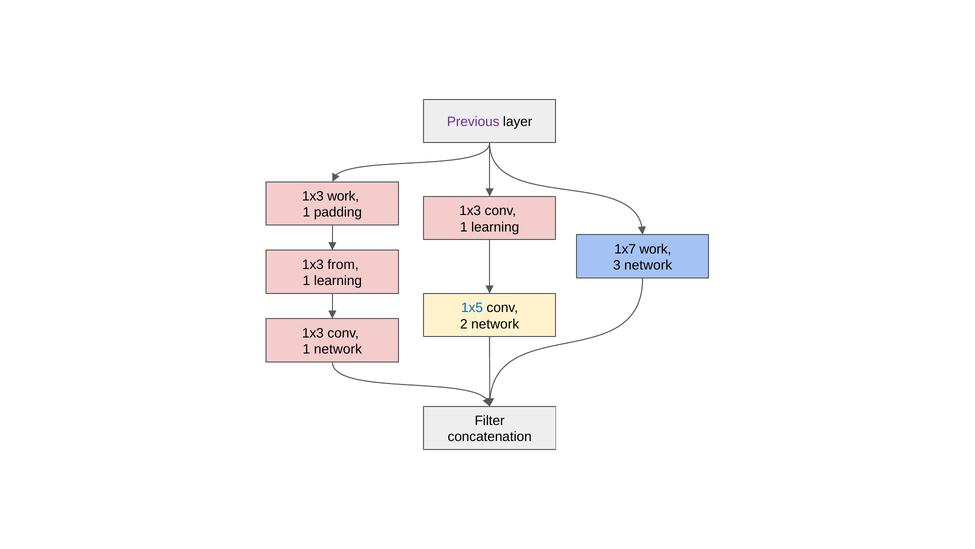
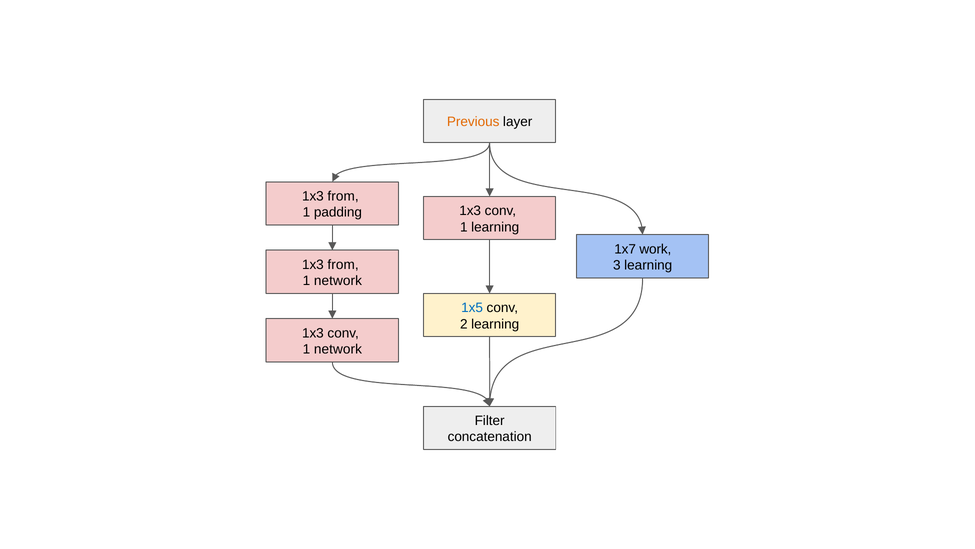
Previous colour: purple -> orange (473, 122)
work: work -> from (343, 196)
3 network: network -> learning (648, 265)
learning: learning -> network (338, 281)
2 network: network -> learning (495, 324)
